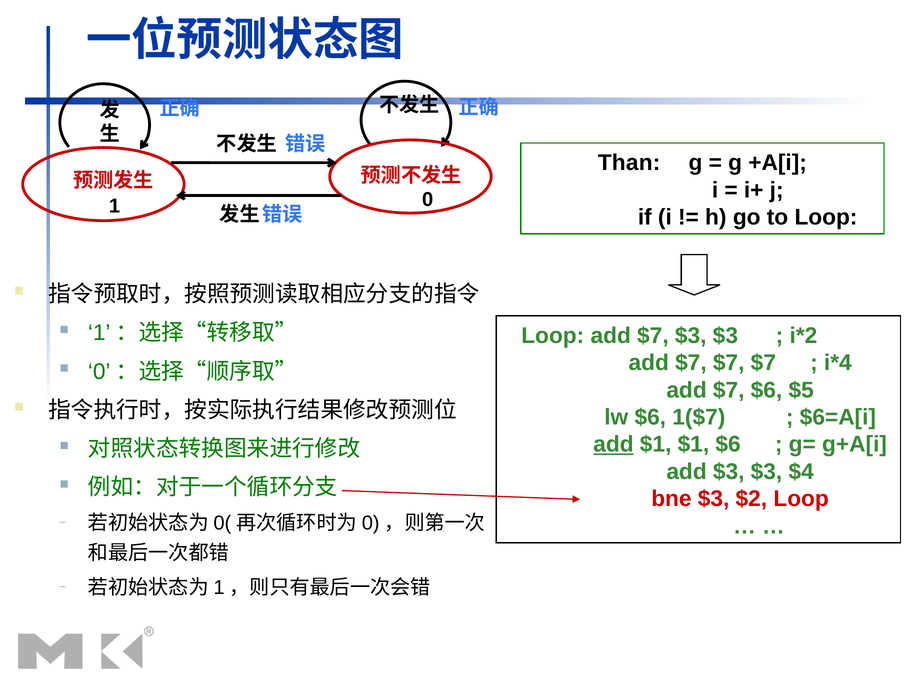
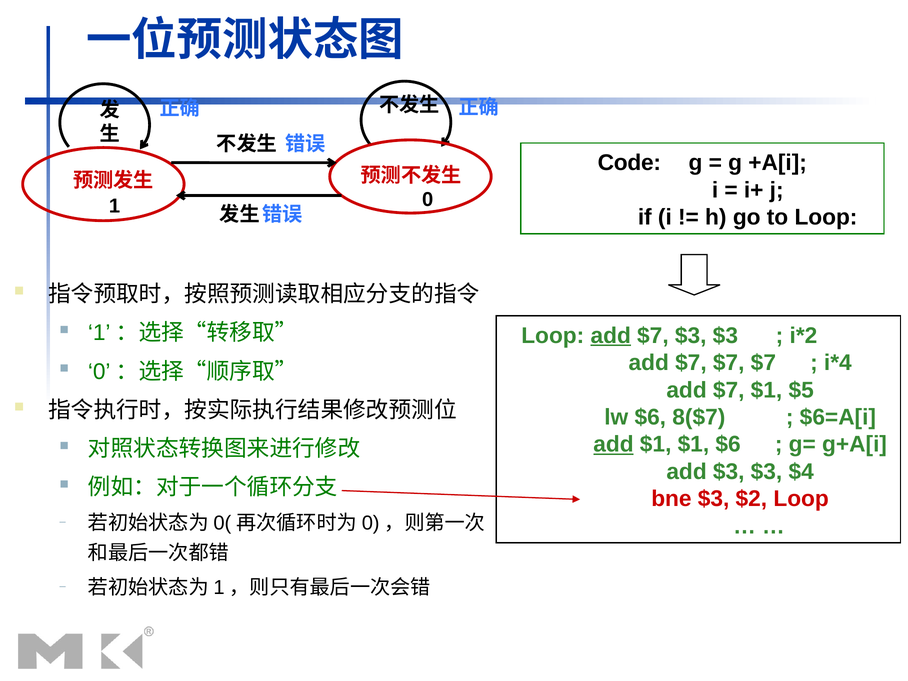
Than: Than -> Code (629, 163)
add underline: none -> present (611, 336)
$7 $6: $6 -> $1 (767, 390)
1($7: 1($7 -> 8($7 (699, 417)
